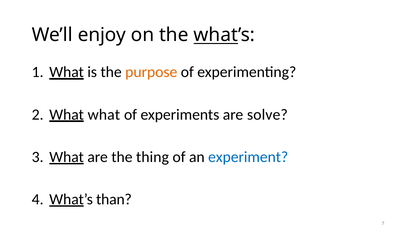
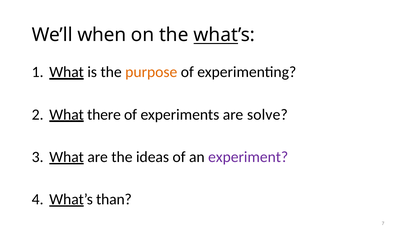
enjoy: enjoy -> when (102, 35)
what: what -> there (104, 115)
thing: thing -> ideas (153, 157)
experiment colour: blue -> purple (248, 157)
